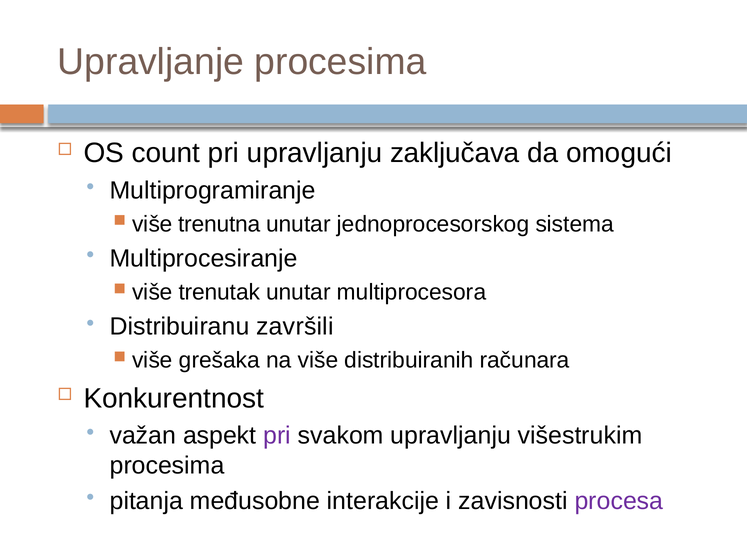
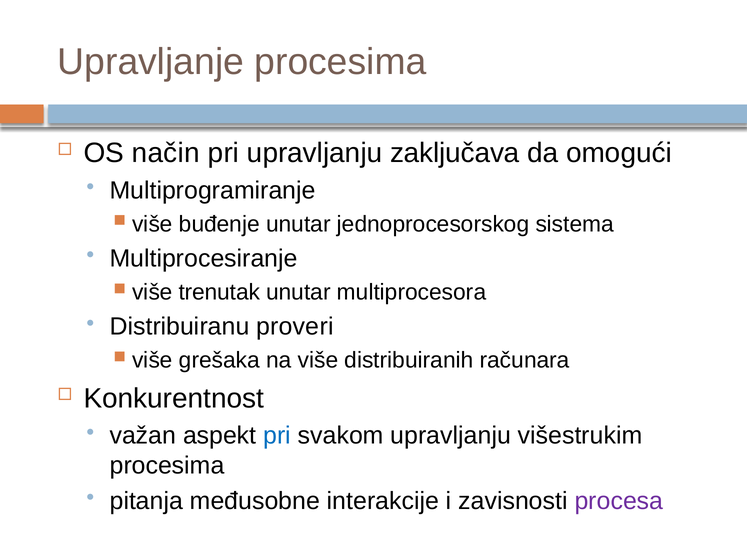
count: count -> način (166, 153)
trenutna: trenutna -> buđenje (219, 224)
završili: završili -> proveri (295, 327)
pri colour: purple -> blue (277, 436)
